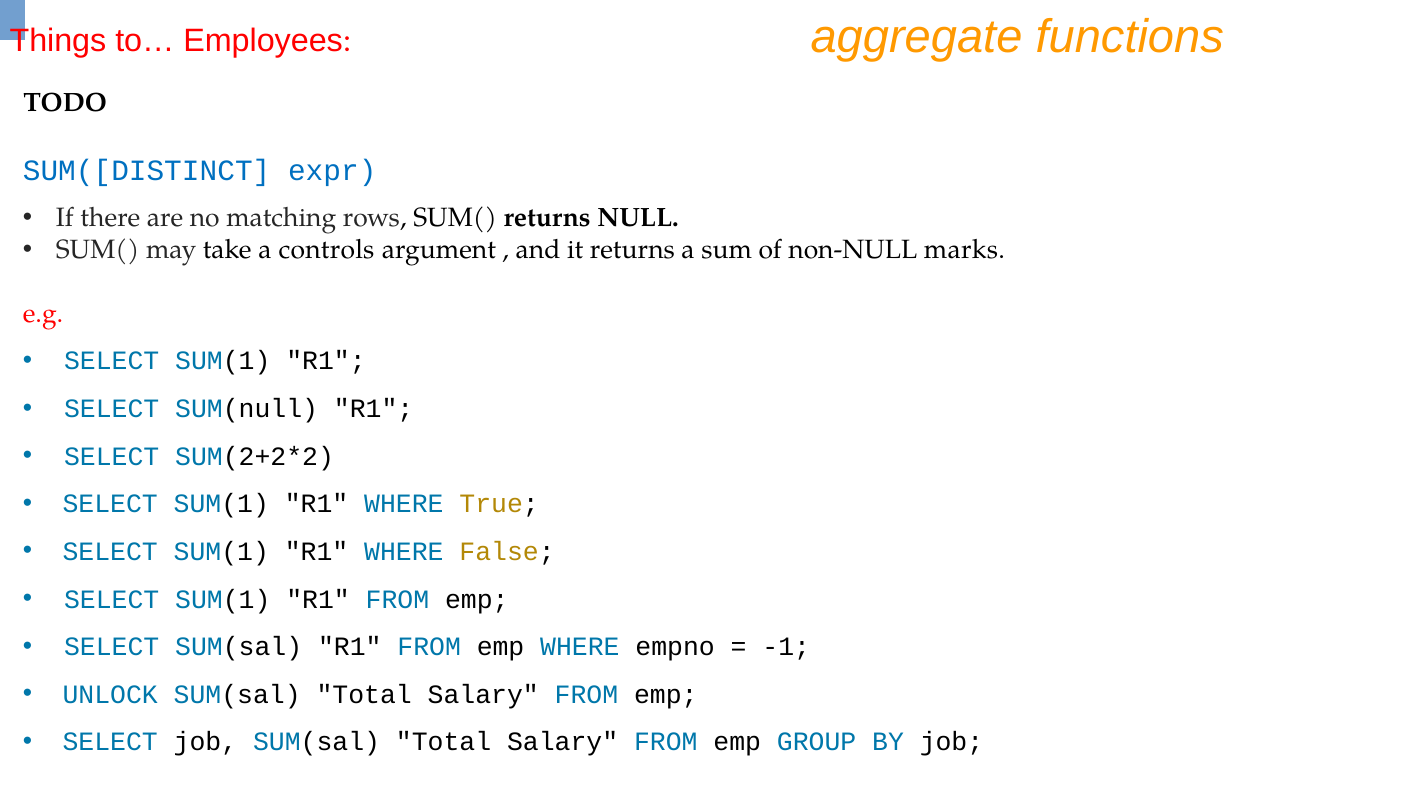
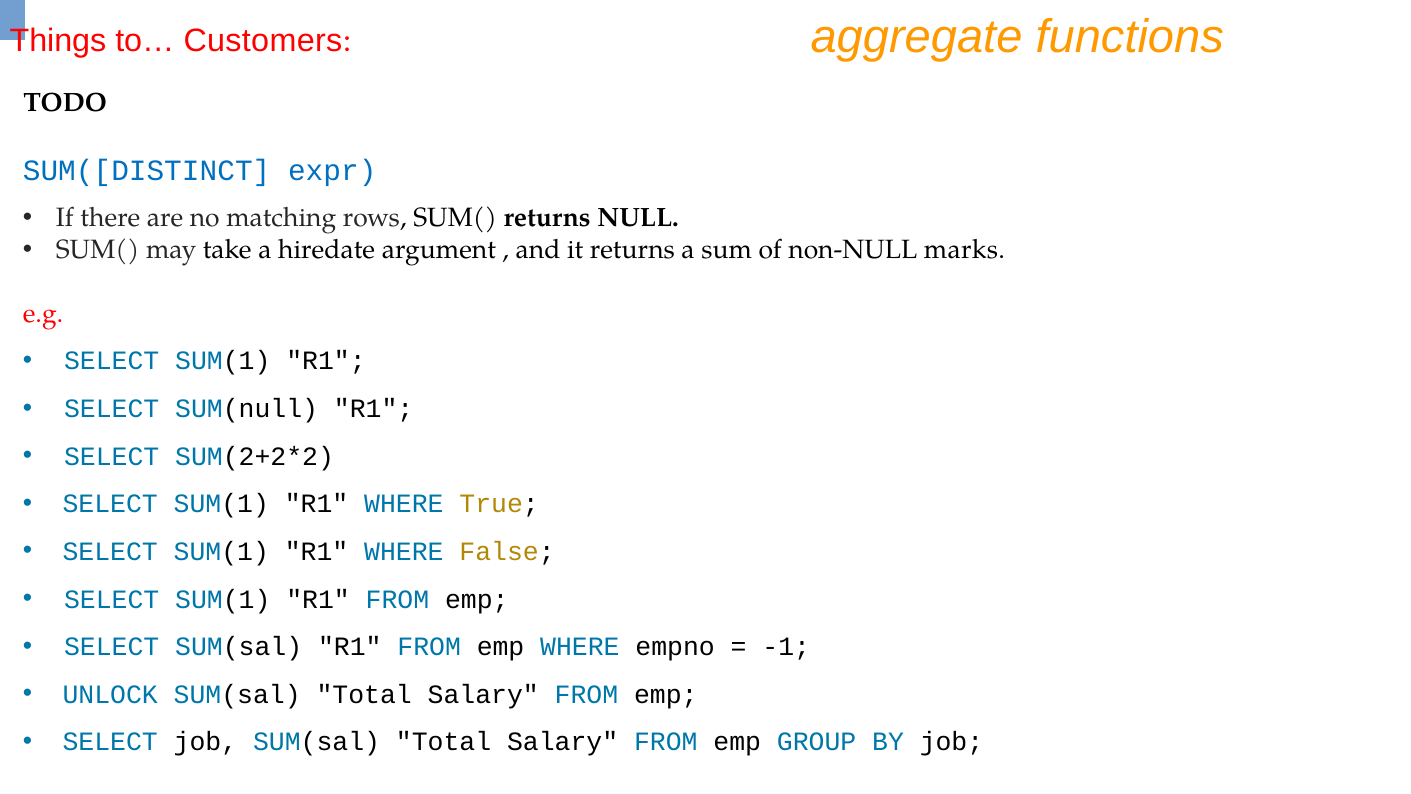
Employees: Employees -> Customers (263, 40)
controls: controls -> hiredate (327, 250)
